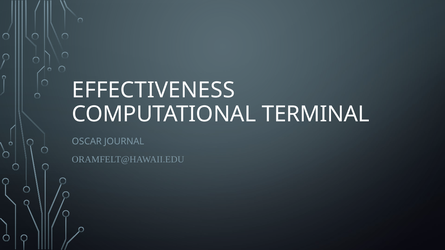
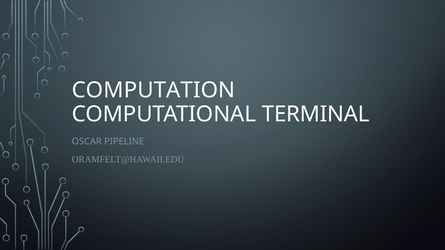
EFFECTIVENESS: EFFECTIVENESS -> COMPUTATION (153, 90)
JOURNAL: JOURNAL -> PIPELINE (124, 142)
